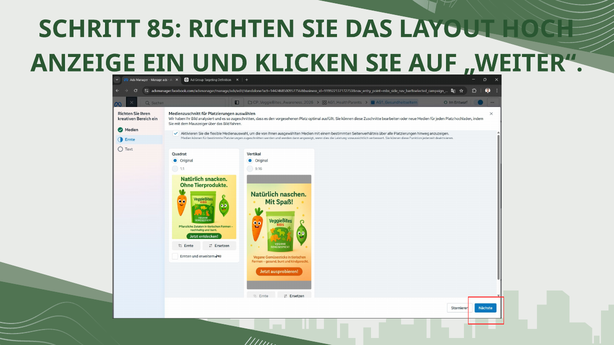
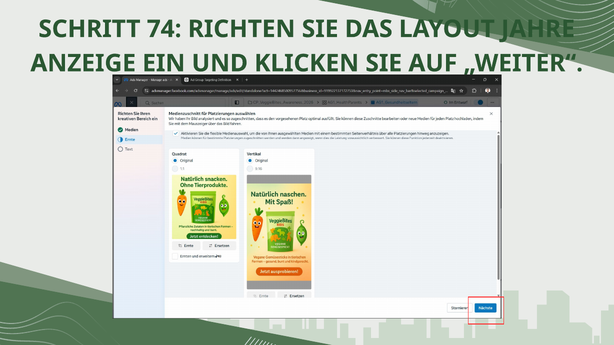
85: 85 -> 74 (164, 29)
HOCH: HOCH -> JAHRE (538, 29)
